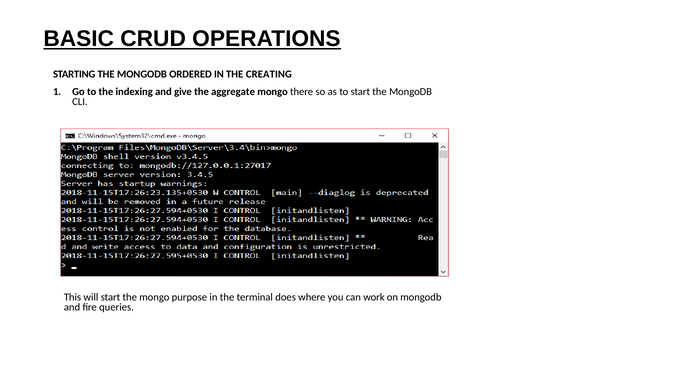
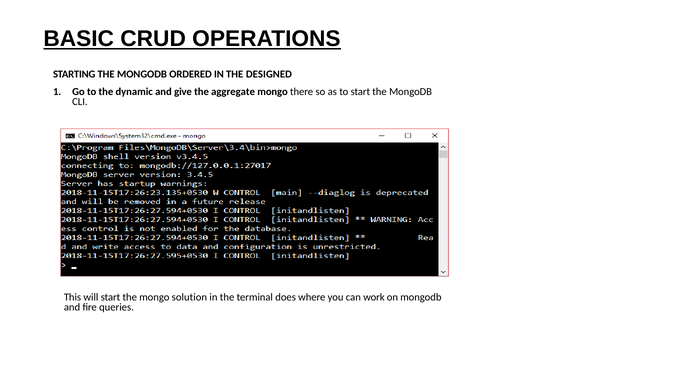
CREATING: CREATING -> DESIGNED (269, 74)
indexing: indexing -> dynamic (134, 92)
purpose: purpose -> solution (189, 297)
